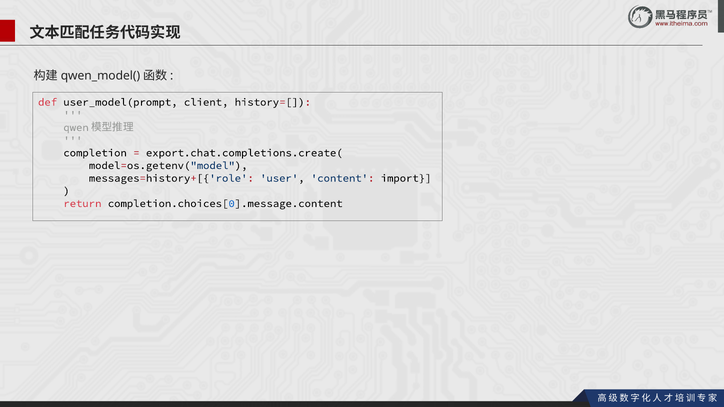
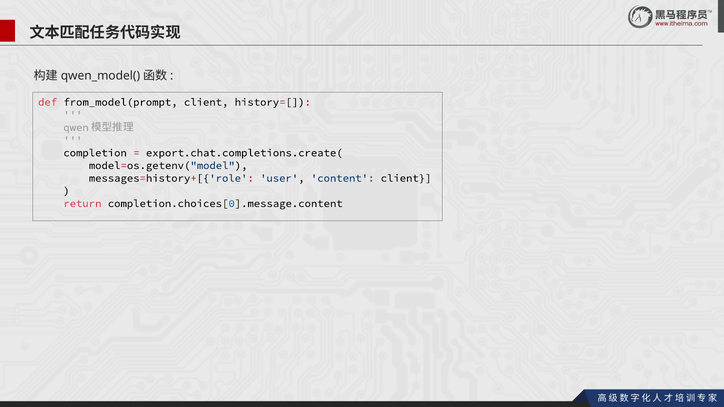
user_model(prompt: user_model(prompt -> from_model(prompt (120, 102)
content import: import -> client (406, 178)
